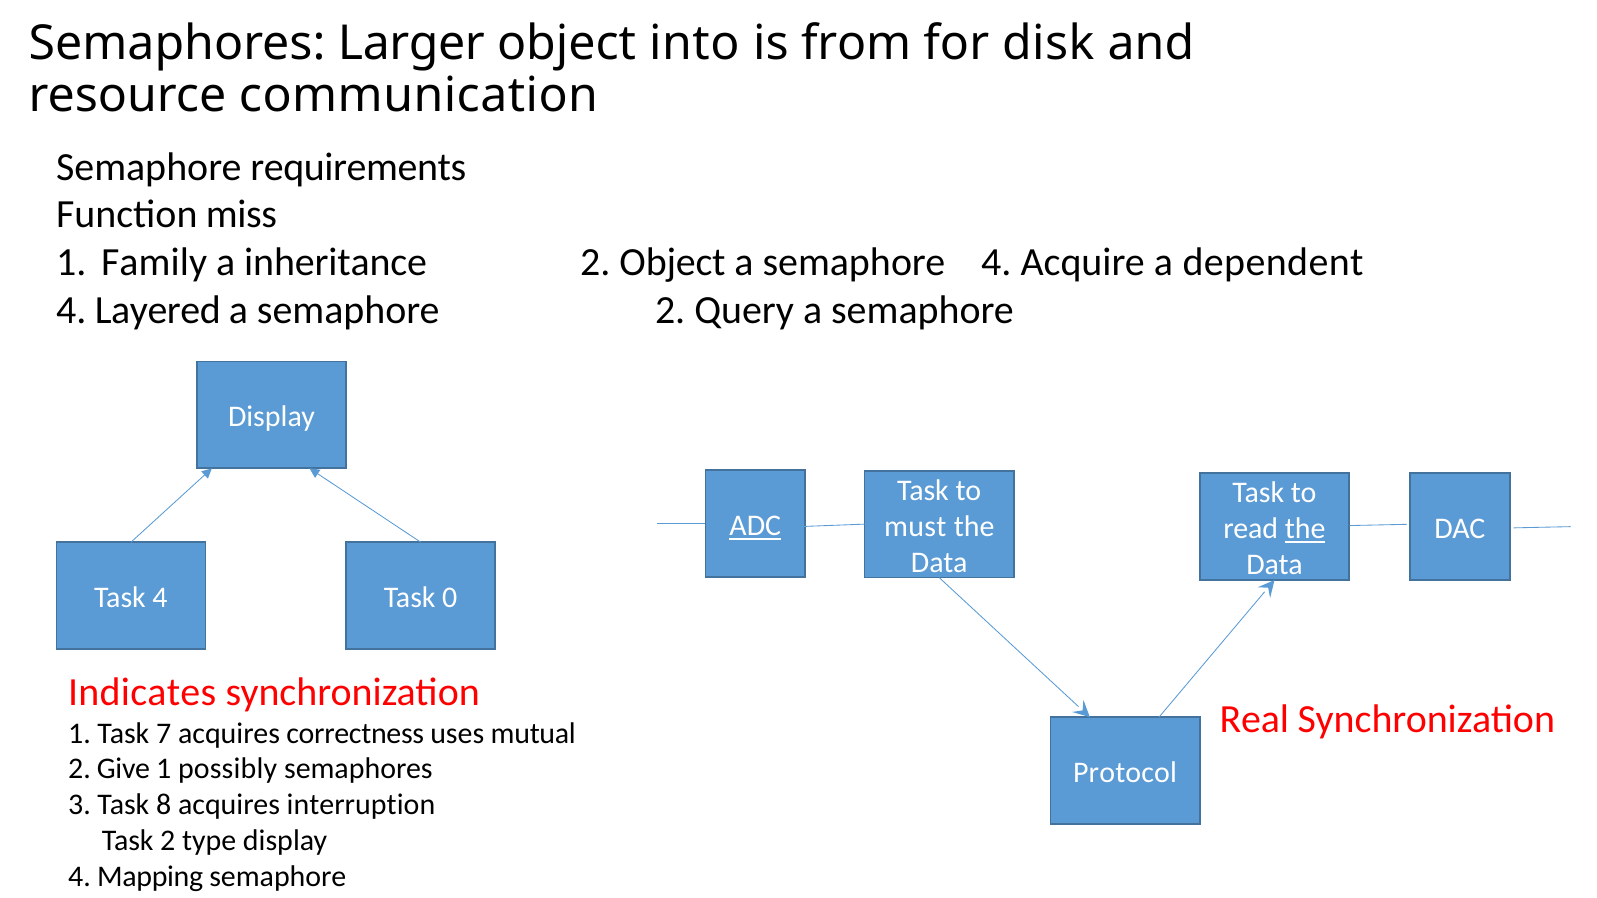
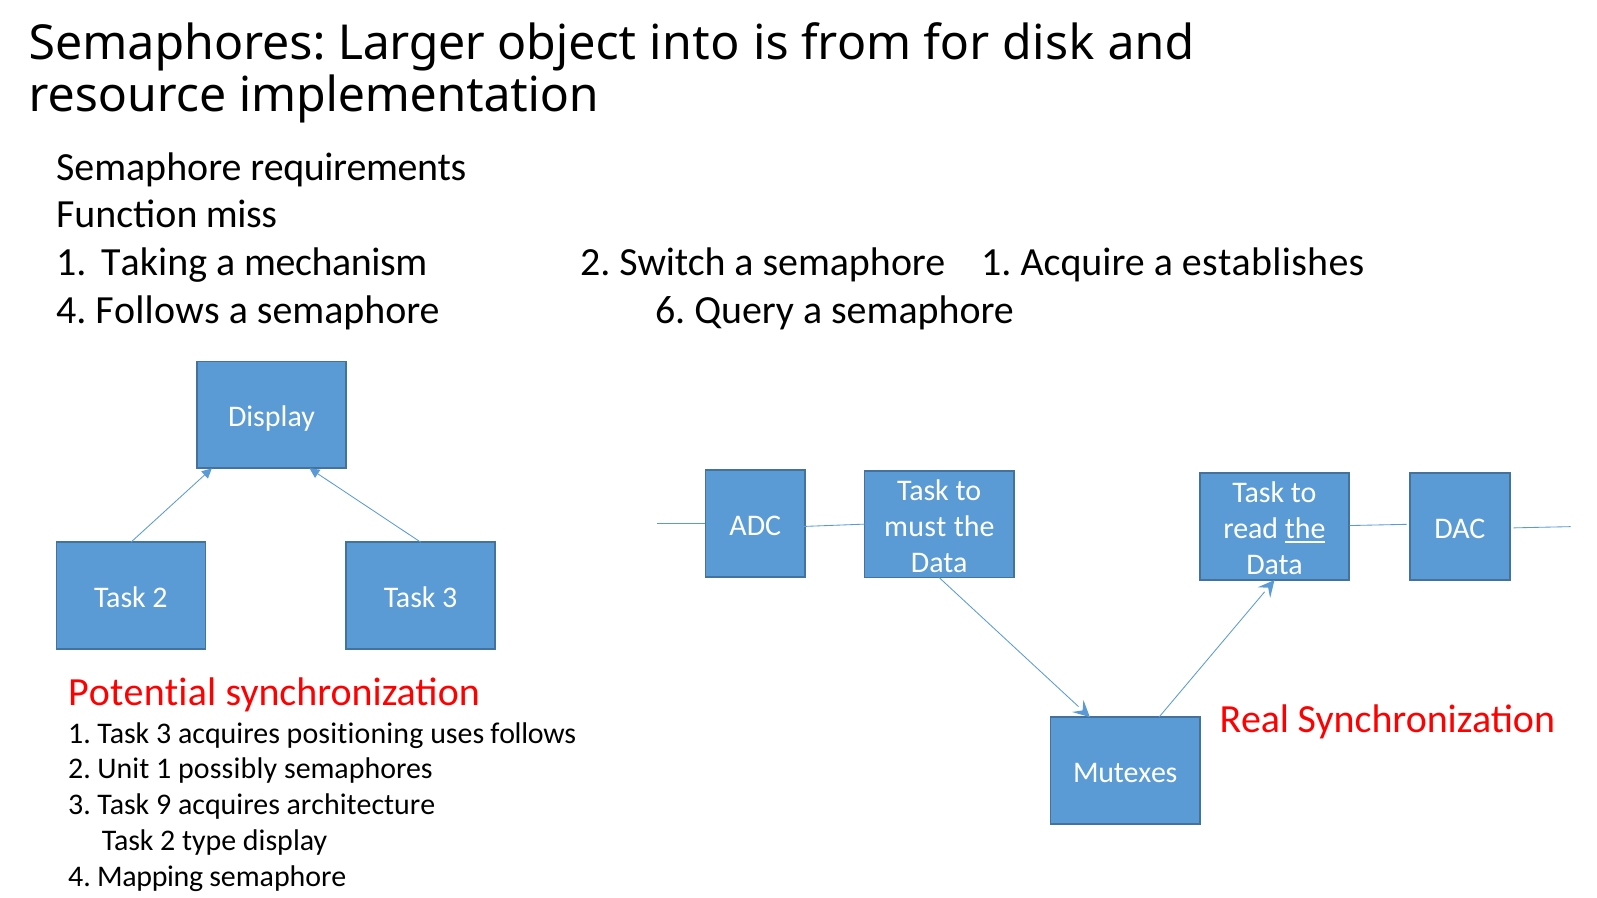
communication: communication -> implementation (419, 96)
Family: Family -> Taking (154, 263)
inheritance: inheritance -> mechanism (336, 263)
2 Object: Object -> Switch (673, 263)
semaphore 4: 4 -> 1 (996, 263)
dependent: dependent -> establishes (1273, 263)
4 Layered: Layered -> Follows (158, 311)
semaphore 2: 2 -> 6 (670, 311)
ADC underline: present -> none (755, 526)
4: 4 -> 2 (160, 598)
0: 0 -> 3 (450, 598)
Indicates: Indicates -> Potential (142, 692)
1 Task 7: 7 -> 3 (164, 733)
correctness: correctness -> positioning (355, 733)
uses mutual: mutual -> follows (533, 733)
Give: Give -> Unit (123, 769)
Protocol: Protocol -> Mutexes (1125, 773)
8: 8 -> 9 (164, 805)
interruption: interruption -> architecture (361, 805)
